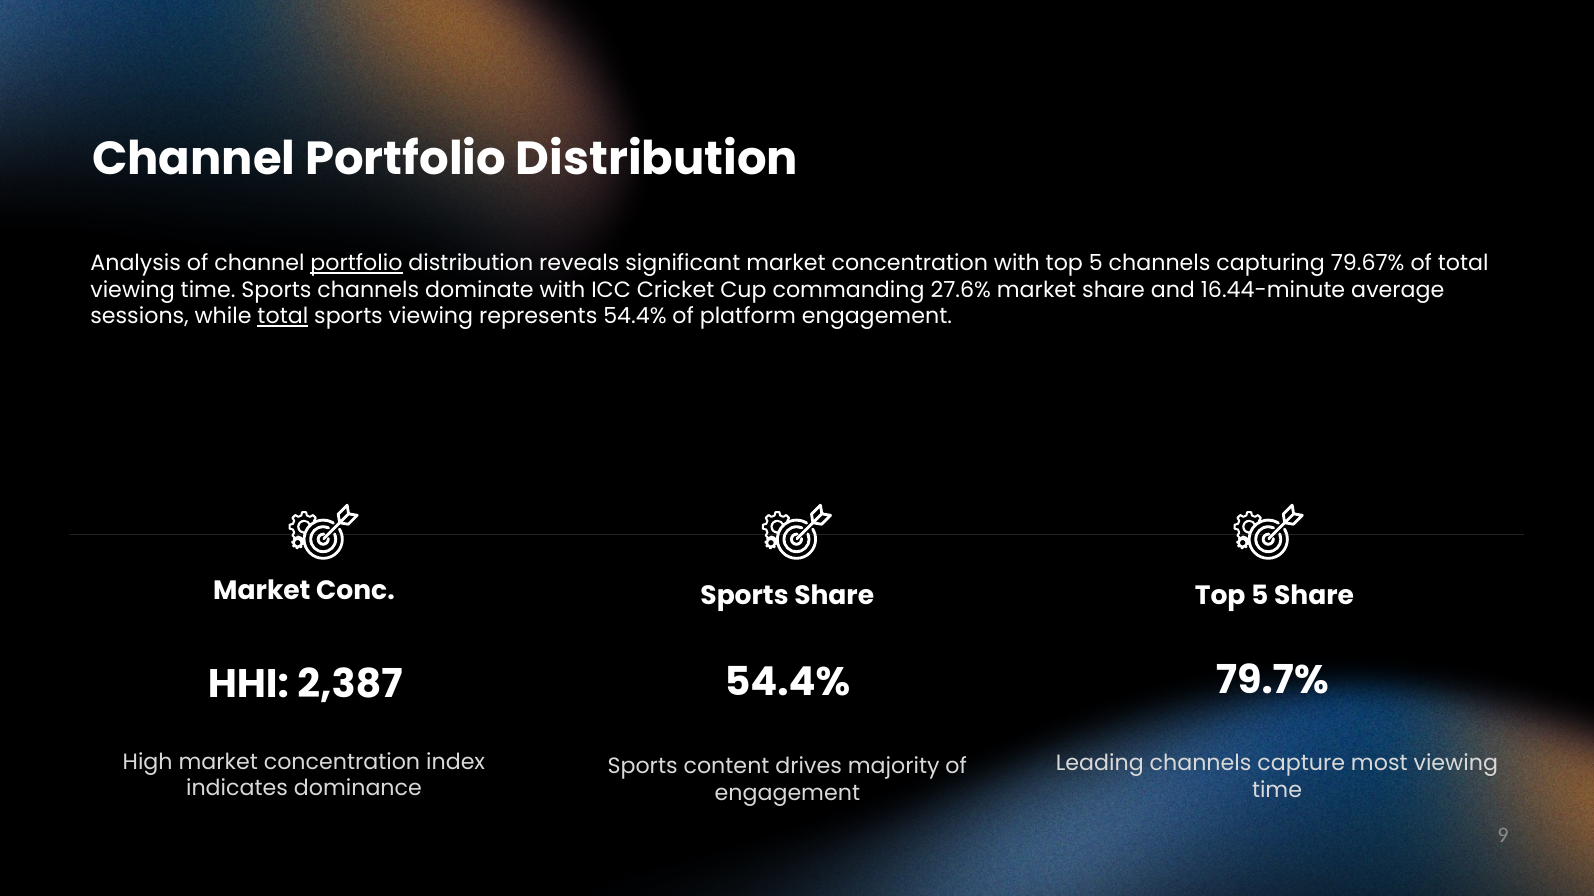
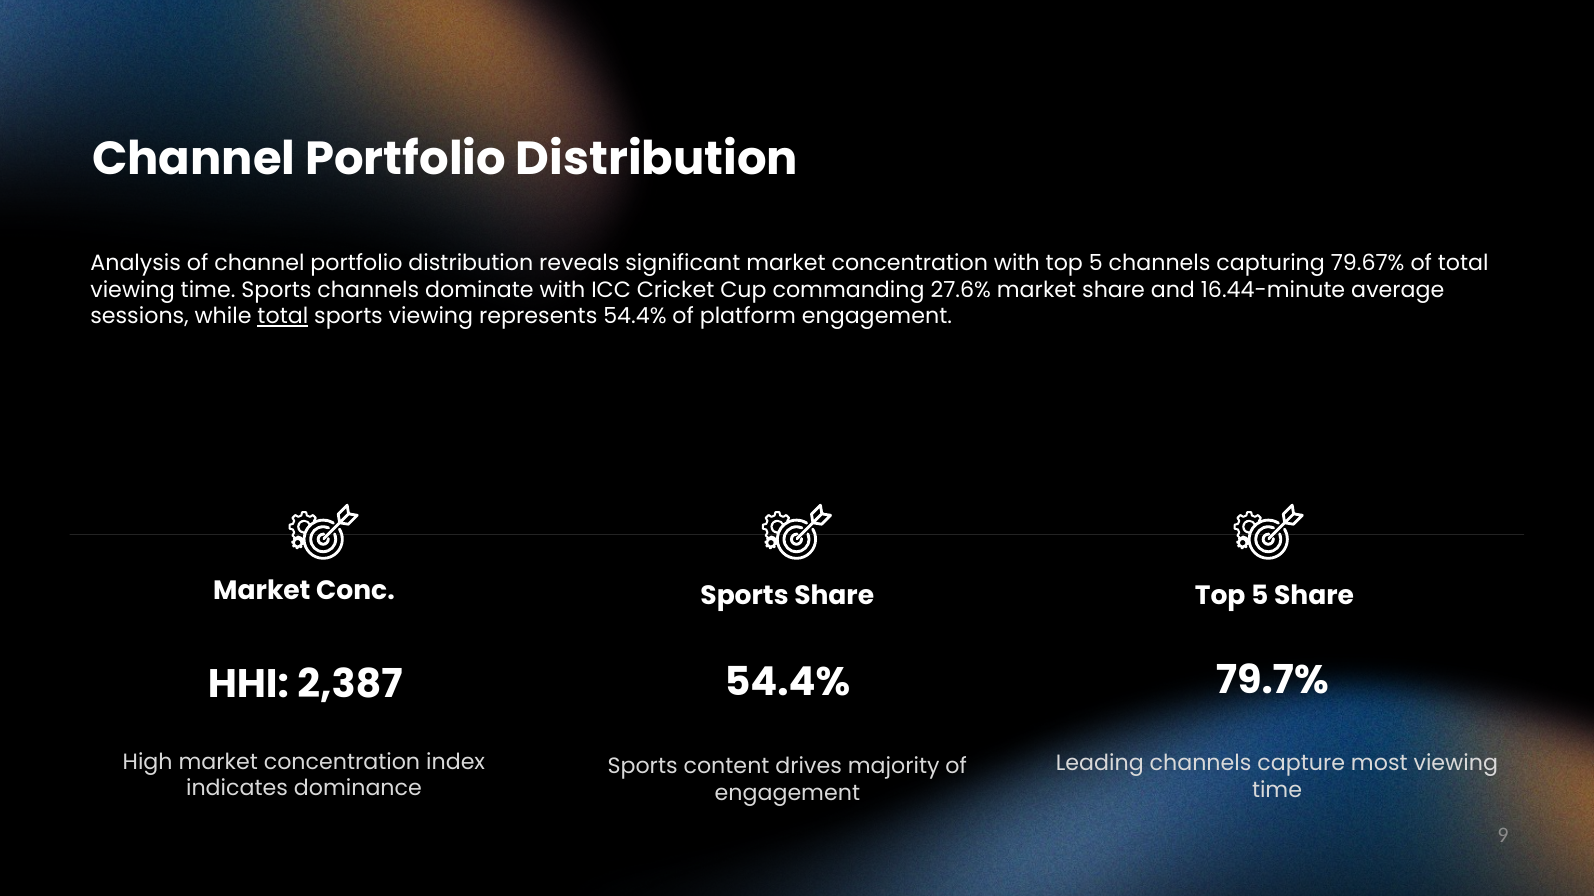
portfolio underline: present -> none (356, 264)
